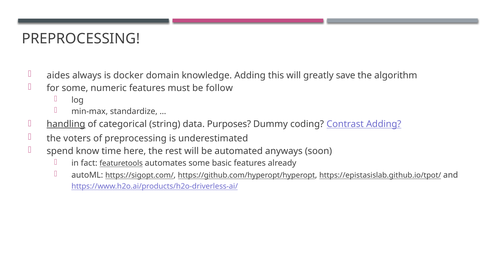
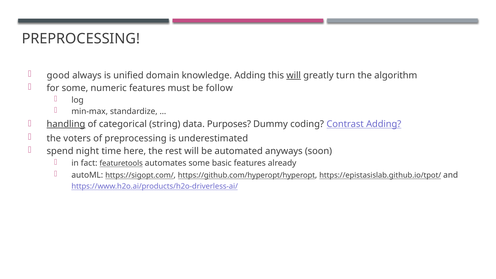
aides: aides -> good (58, 75)
docker: docker -> unified (128, 75)
will underline: none -> present (294, 75)
save: save -> turn (346, 75)
know: know -> night (87, 151)
